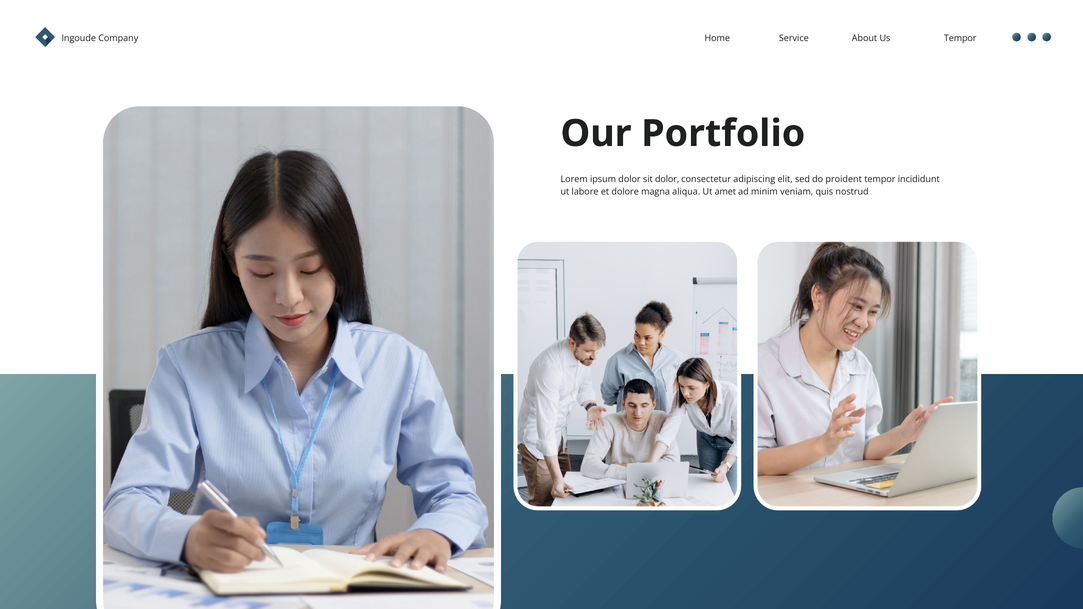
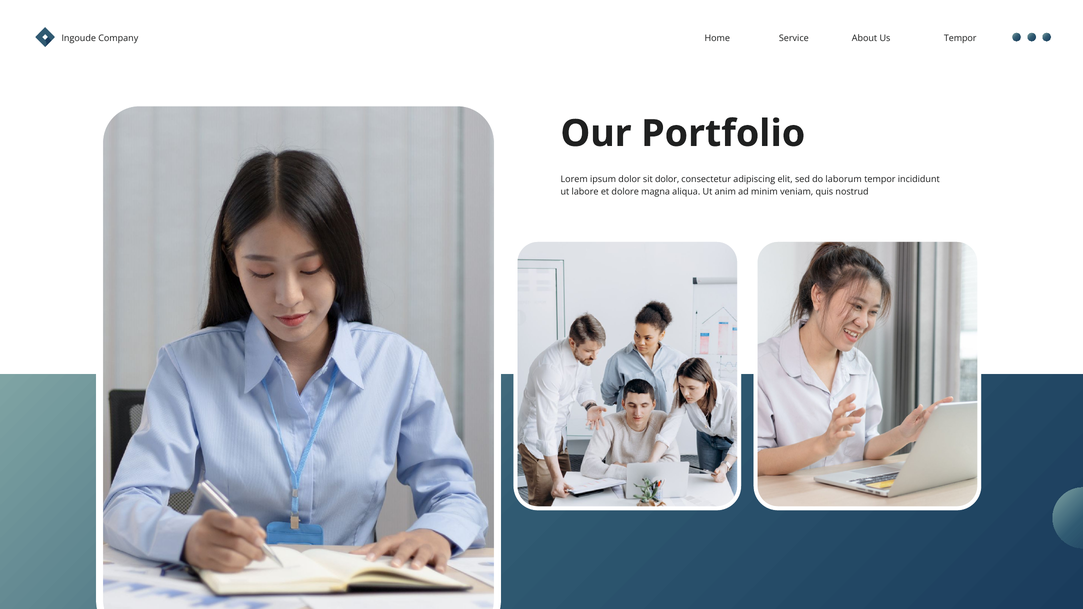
proident: proident -> laborum (844, 179)
amet: amet -> anim (725, 192)
